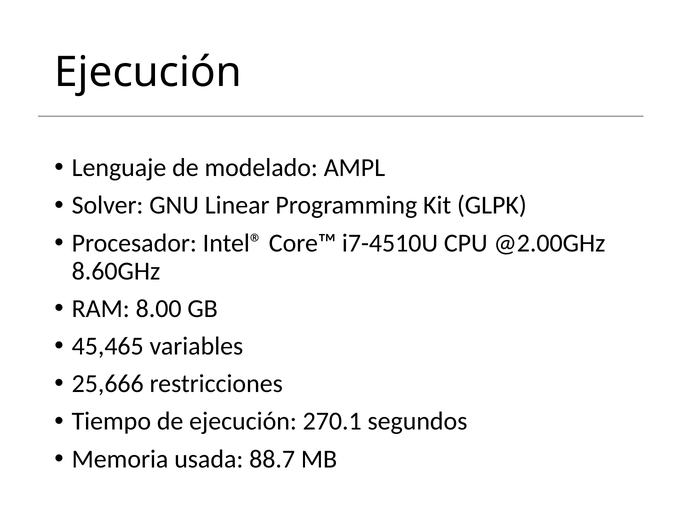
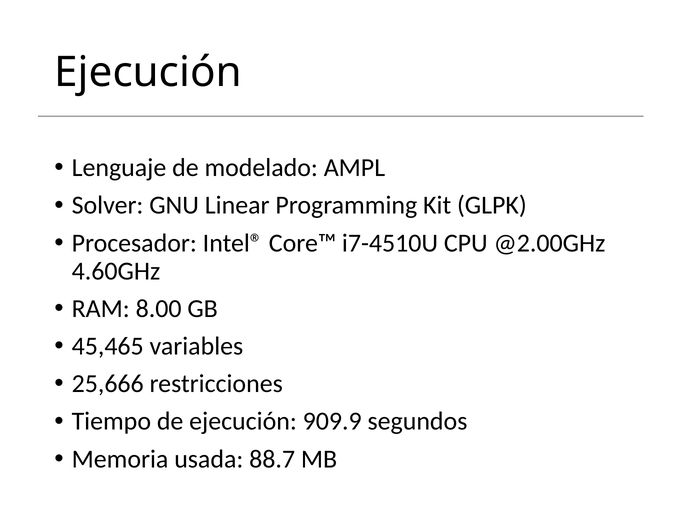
8.60GHz: 8.60GHz -> 4.60GHz (116, 271)
270.1: 270.1 -> 909.9 (332, 422)
